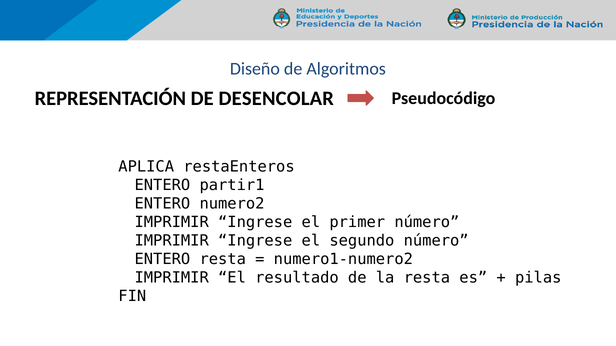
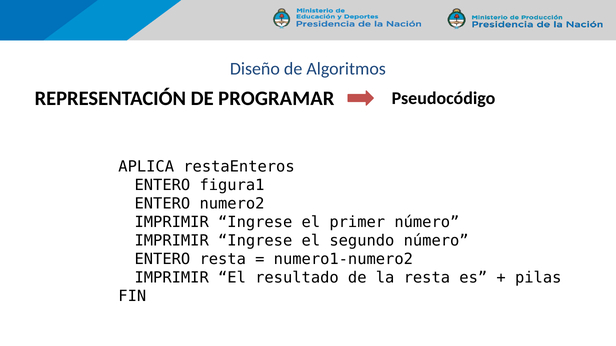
DESENCOLAR: DESENCOLAR -> PROGRAMAR (276, 99)
partir1: partir1 -> figura1 (232, 185)
